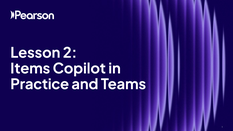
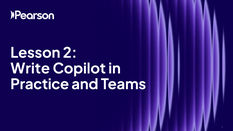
Items: Items -> Write (30, 69)
